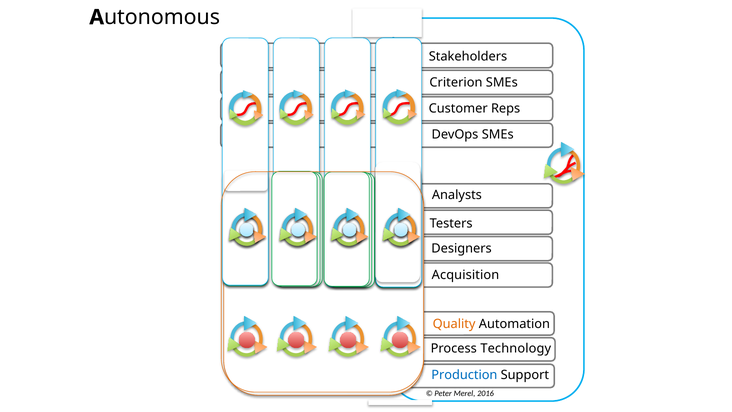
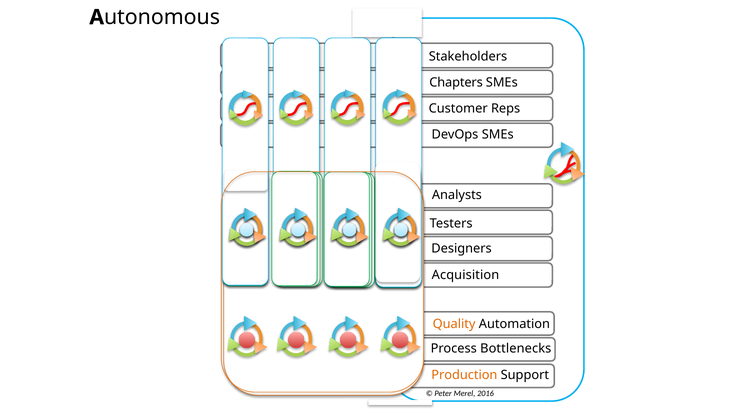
Criterion: Criterion -> Chapters (456, 83)
Technology: Technology -> Bottlenecks (516, 348)
Production colour: blue -> orange (464, 375)
